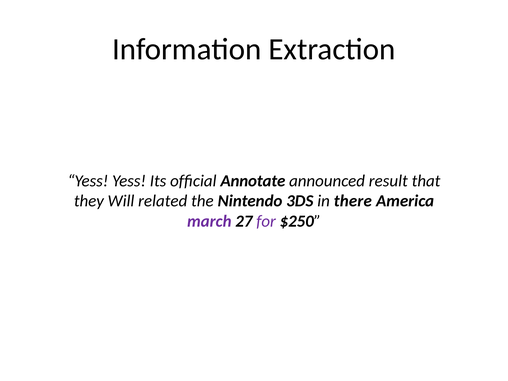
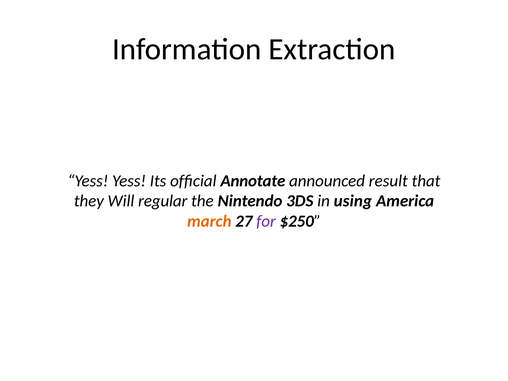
related: related -> regular (163, 201)
there: there -> using (353, 201)
march colour: purple -> orange (209, 221)
